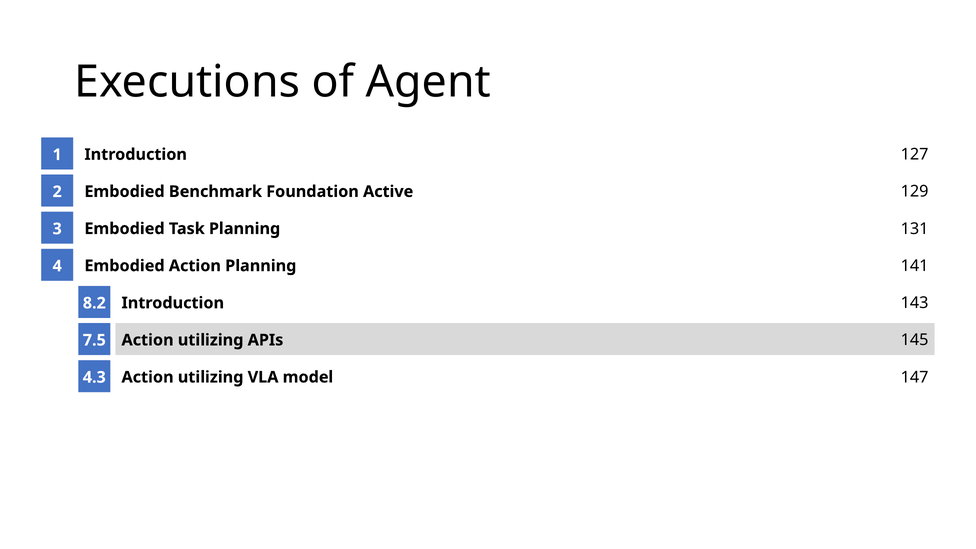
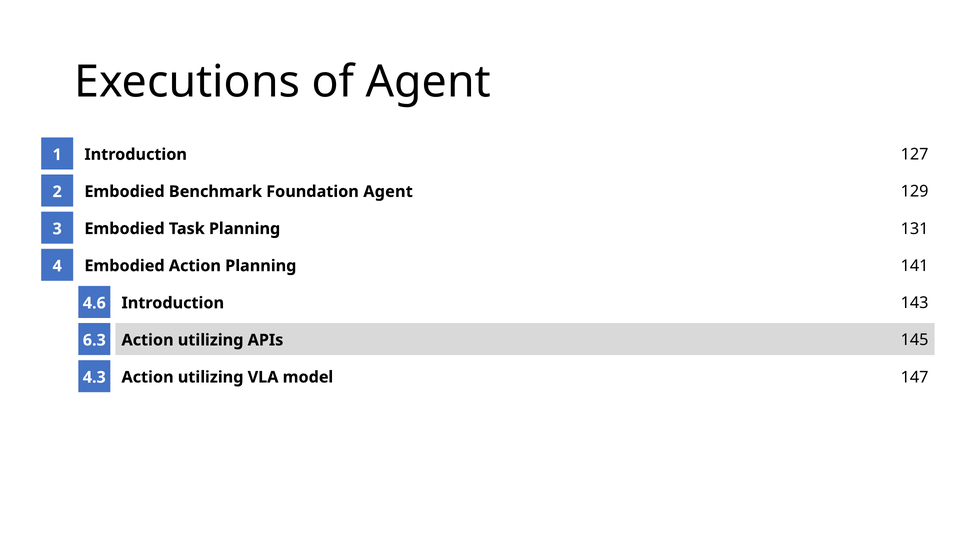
Foundation Active: Active -> Agent (388, 192)
8.2: 8.2 -> 4.6 (94, 303)
7.5: 7.5 -> 6.3 (94, 340)
